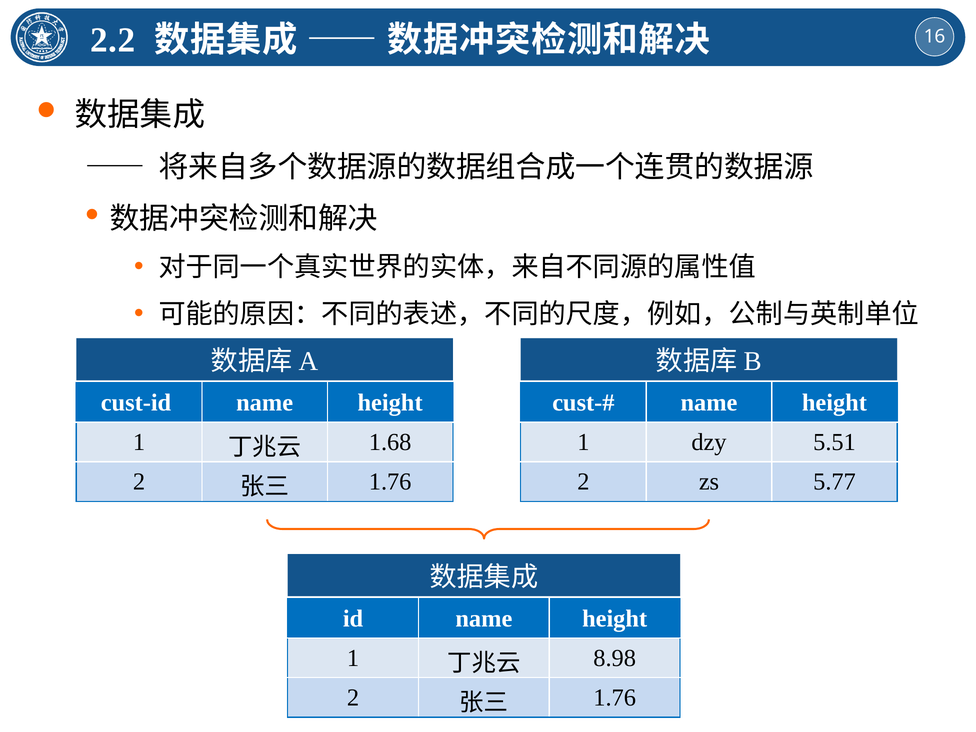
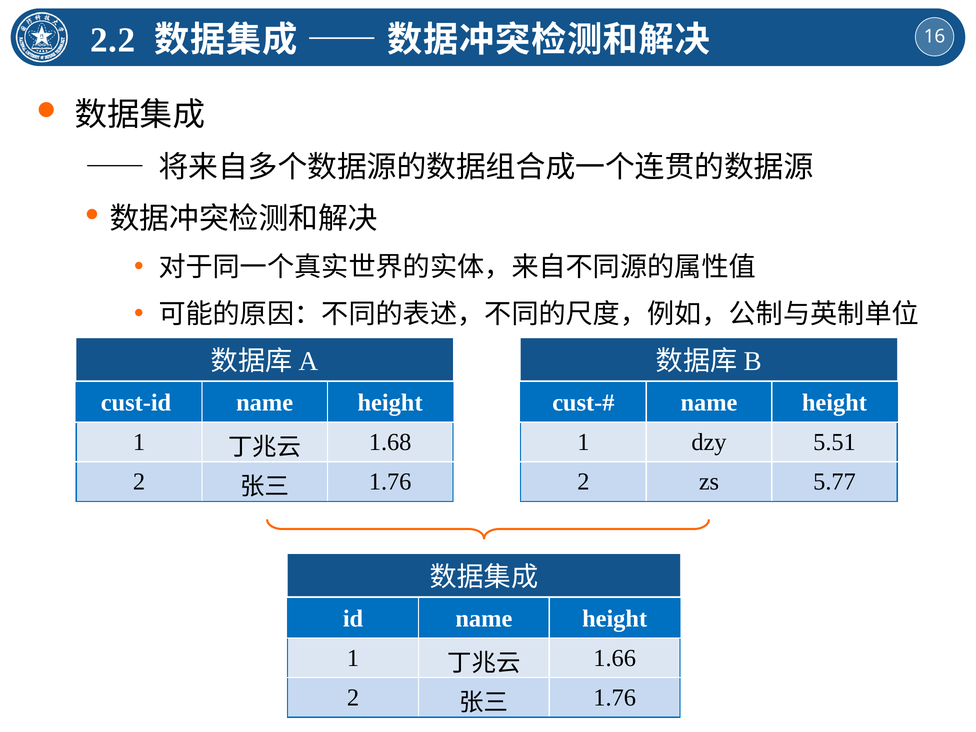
8.98: 8.98 -> 1.66 (615, 658)
